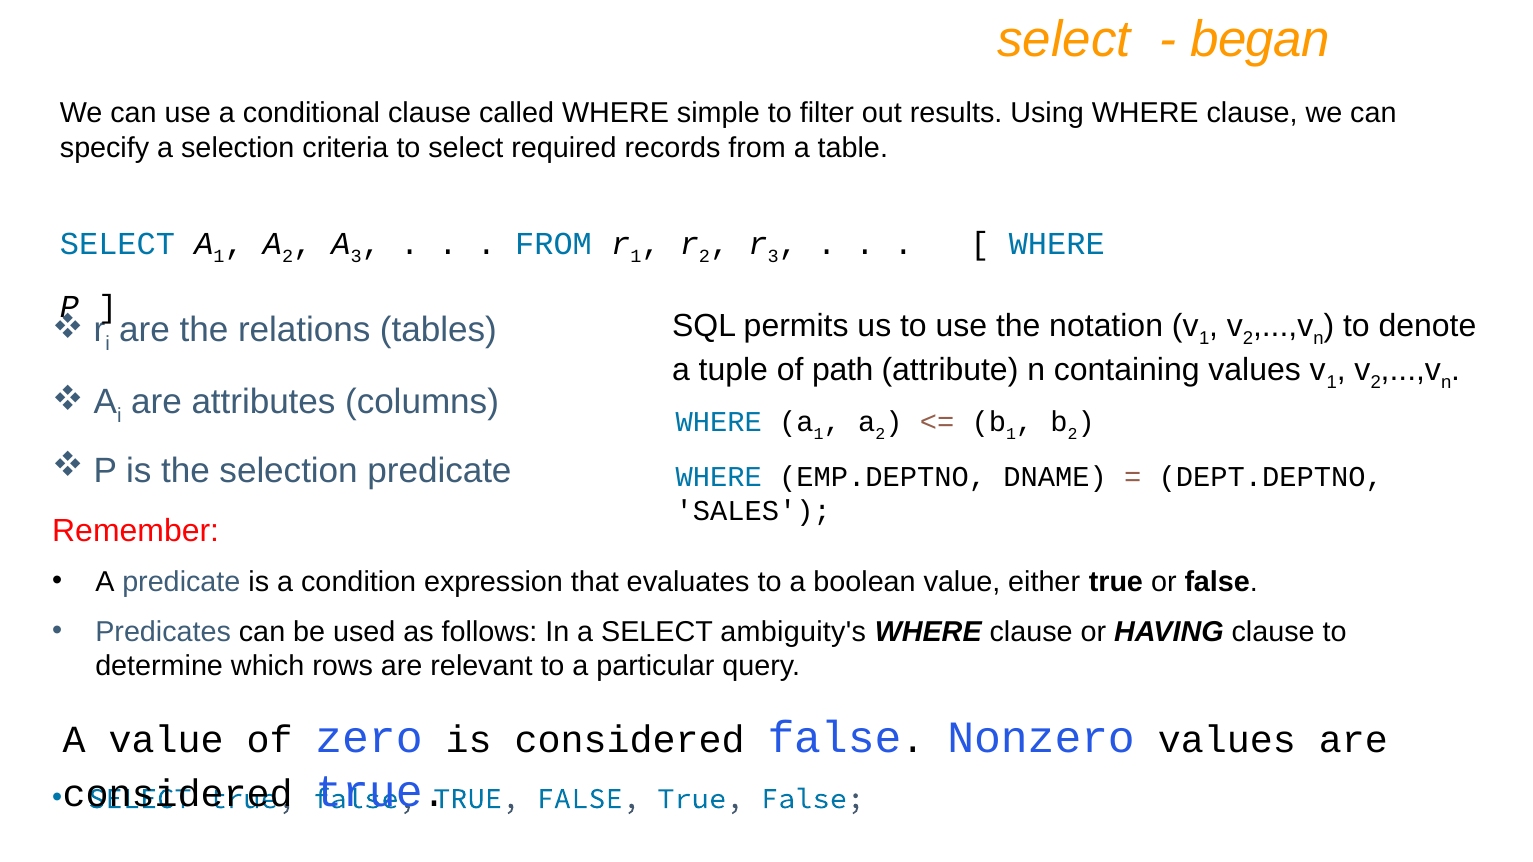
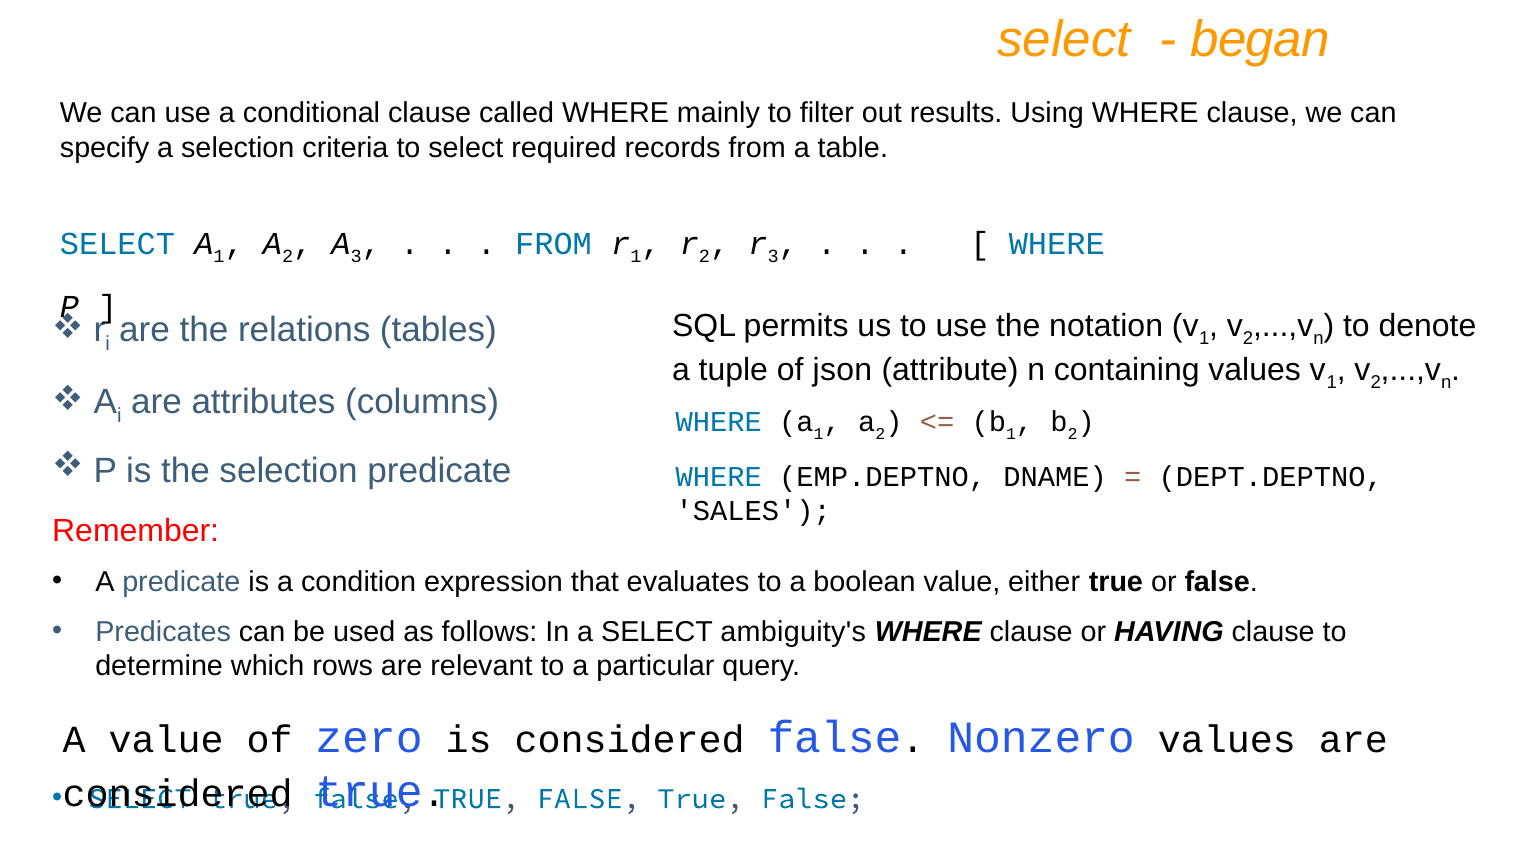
simple: simple -> mainly (718, 113)
path: path -> json (842, 370)
